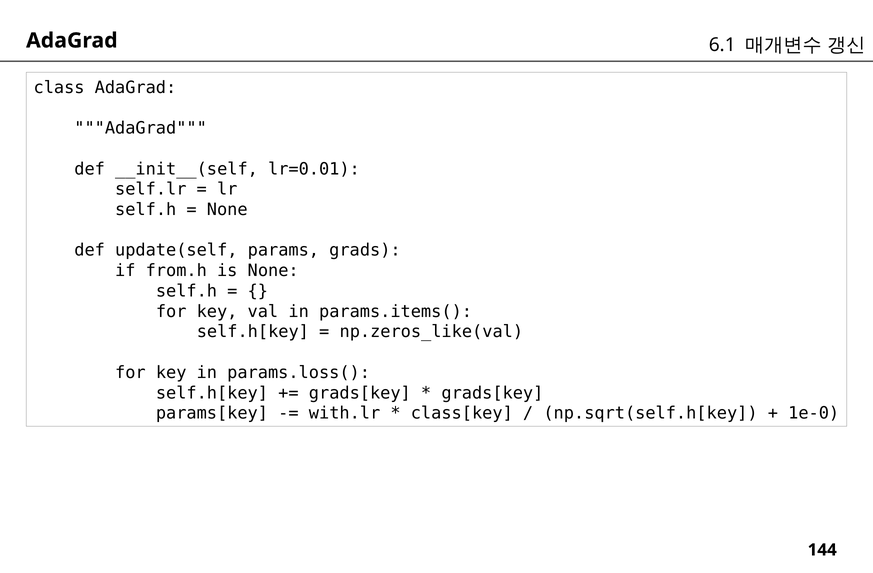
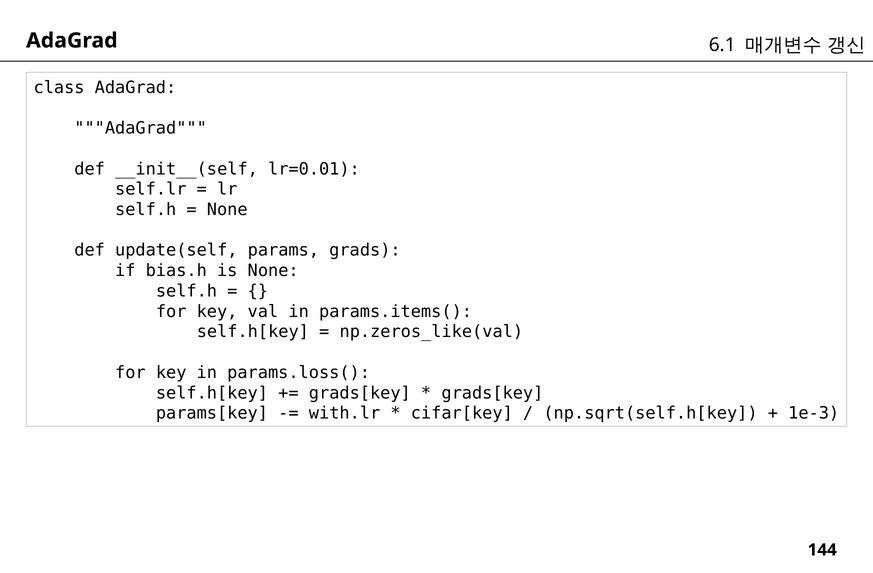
from.h: from.h -> bias.h (176, 271)
class[key: class[key -> cifar[key (462, 414)
1e-0: 1e-0 -> 1e-3 (814, 414)
